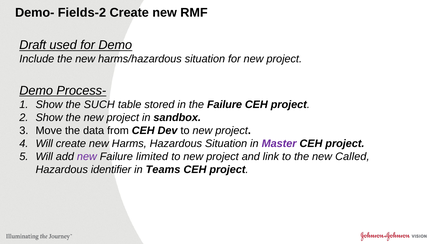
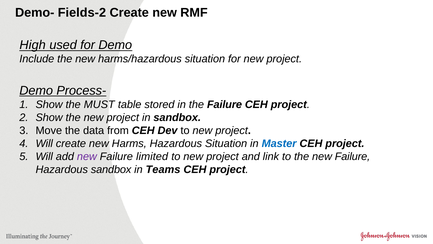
Draft: Draft -> High (33, 45)
SUCH: SUCH -> MUST (99, 104)
Master colour: purple -> blue (279, 143)
the new Called: Called -> Failure (352, 156)
Hazardous identifier: identifier -> sandbox (111, 169)
